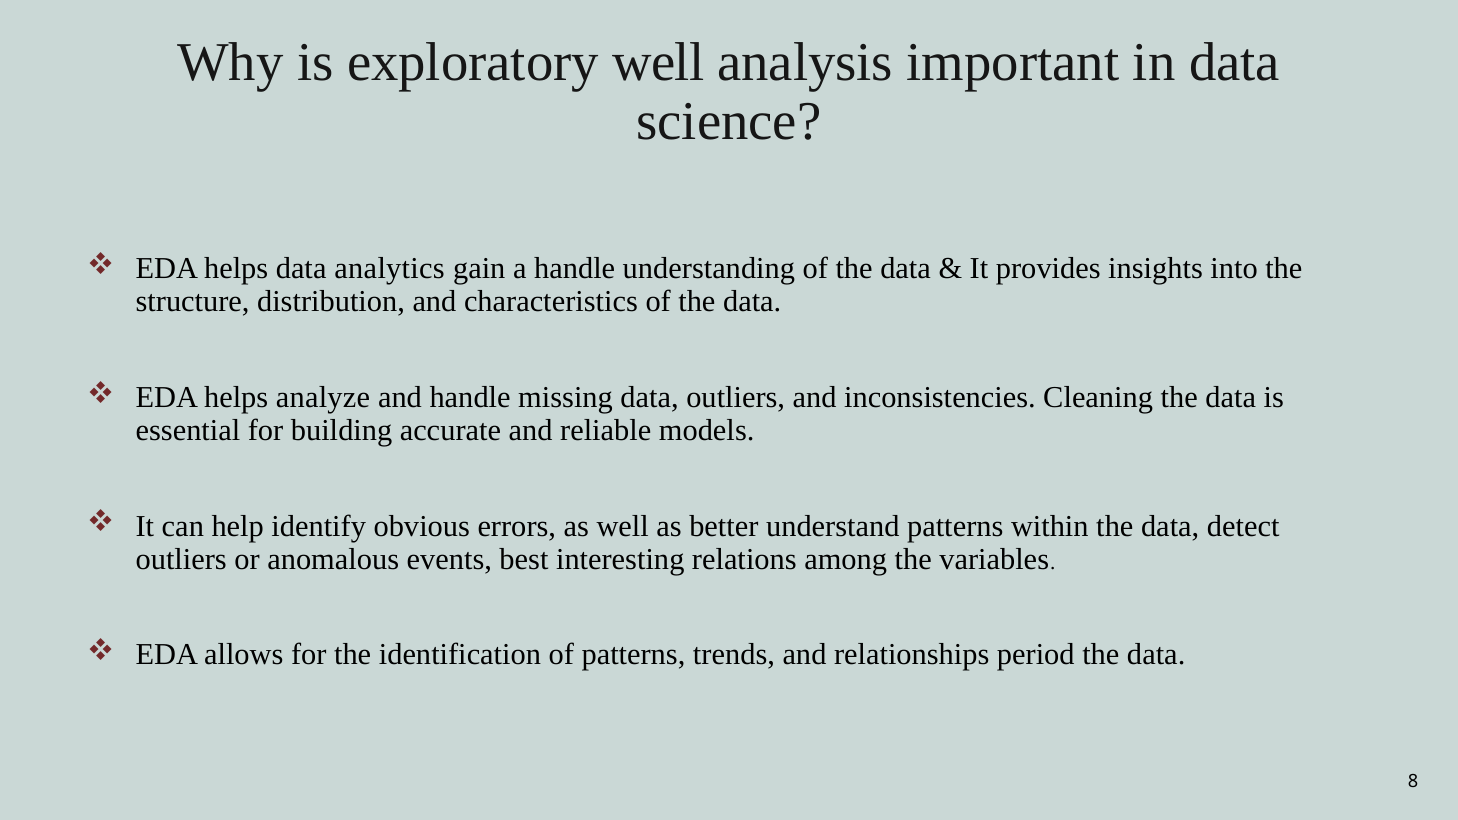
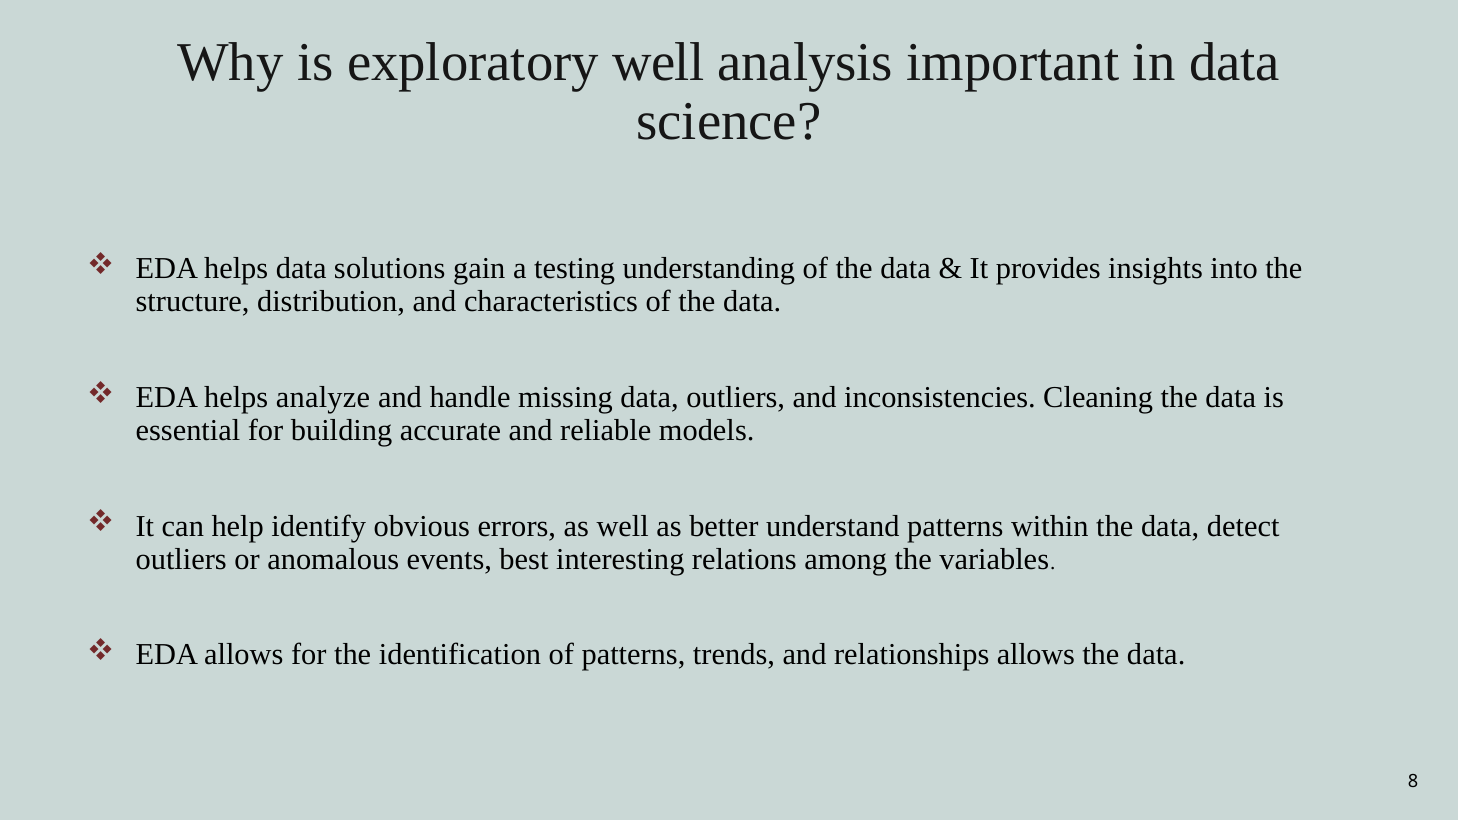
analytics: analytics -> solutions (390, 269)
a handle: handle -> testing (575, 269)
relationships period: period -> allows (1036, 655)
